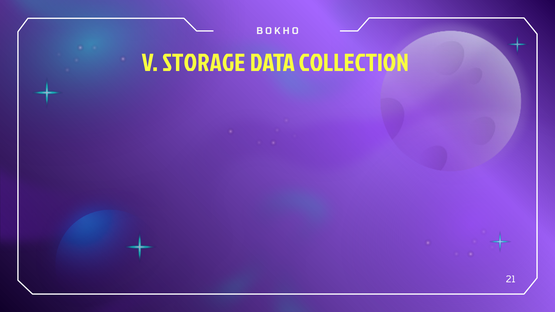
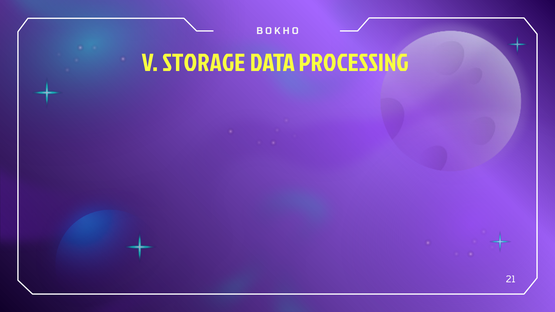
COLLECTION: COLLECTION -> PROCESSING (354, 63)
